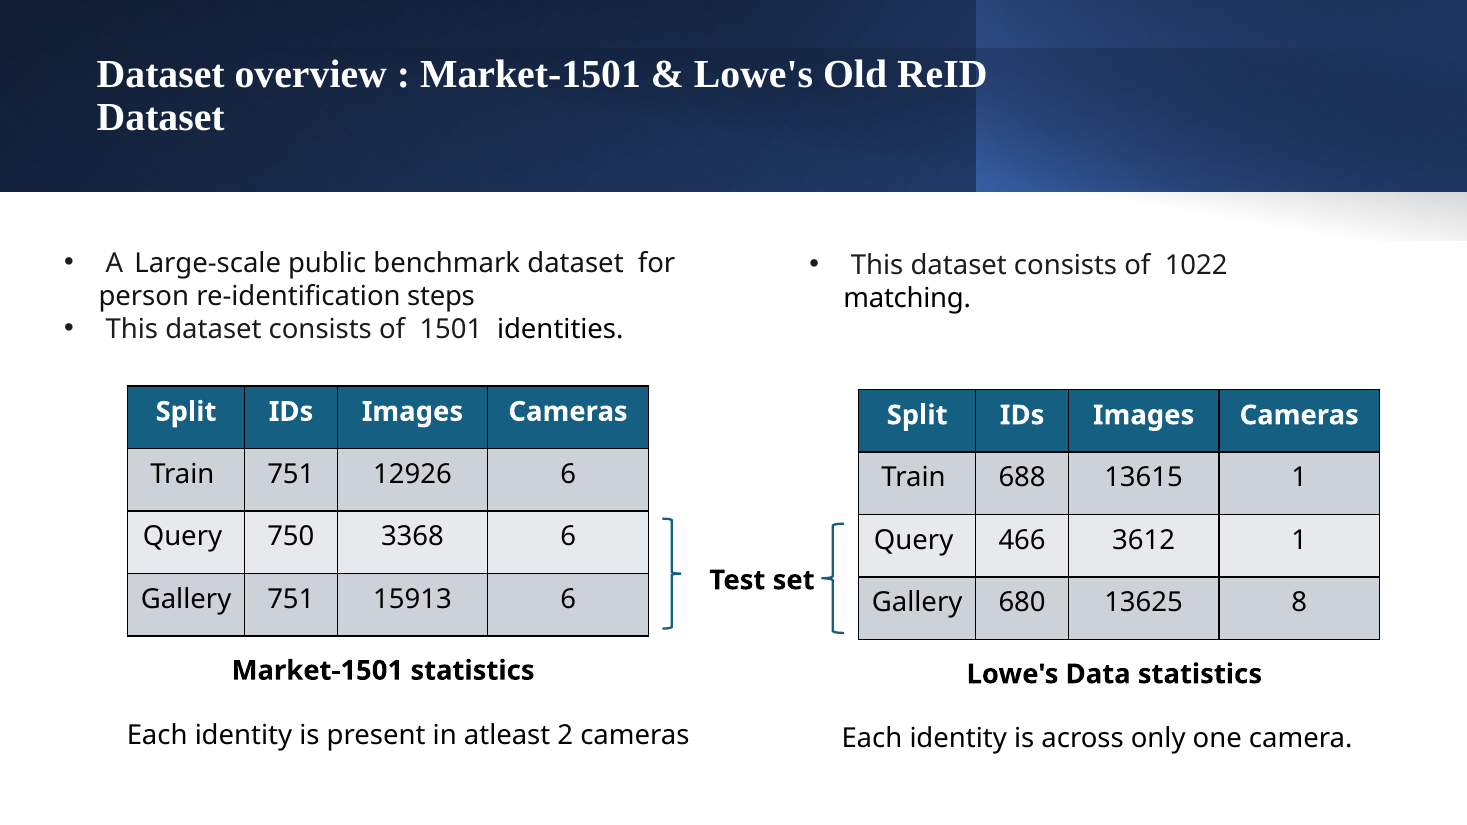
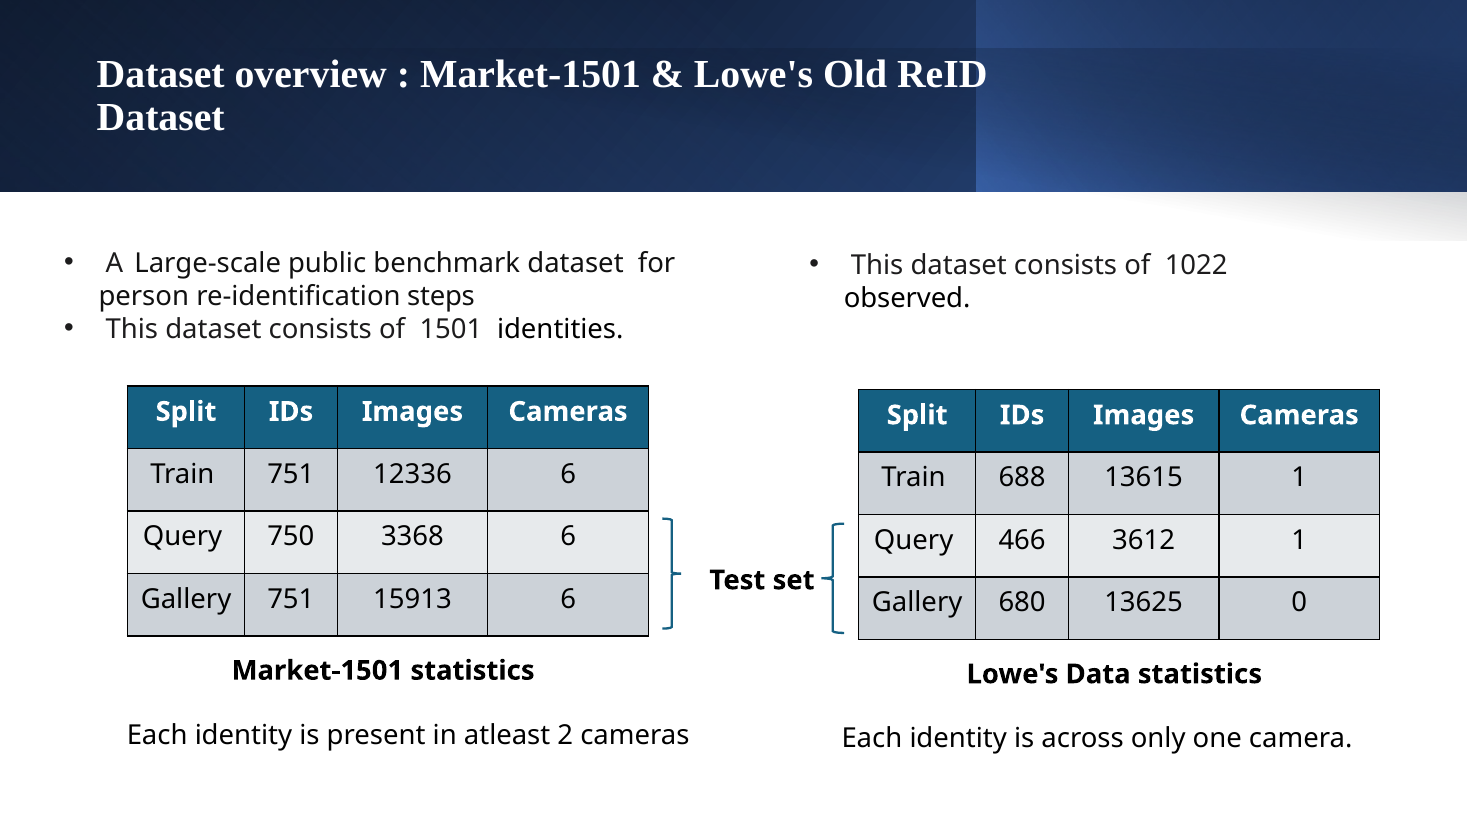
matching: matching -> observed (907, 298)
12926: 12926 -> 12336 (412, 474)
8: 8 -> 0 (1299, 603)
